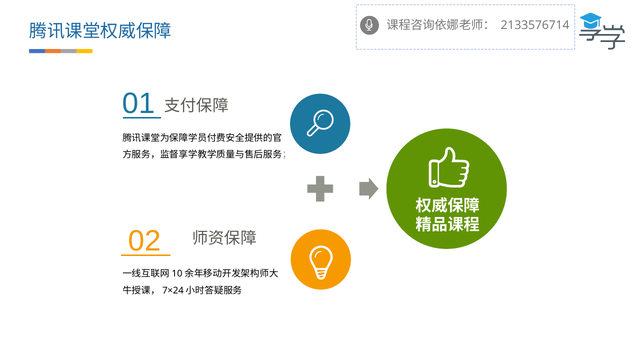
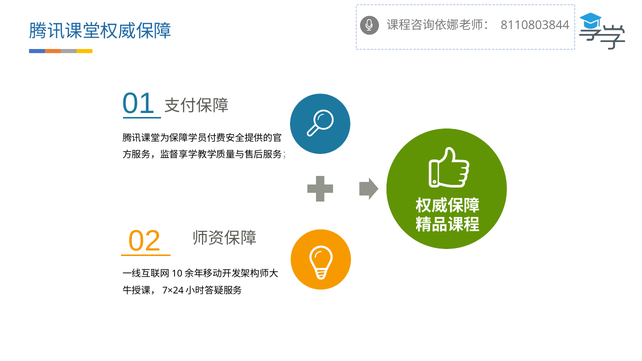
2133576714: 2133576714 -> 8110803844 (535, 25)
